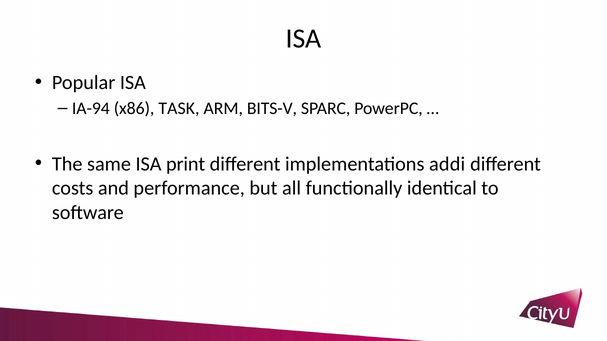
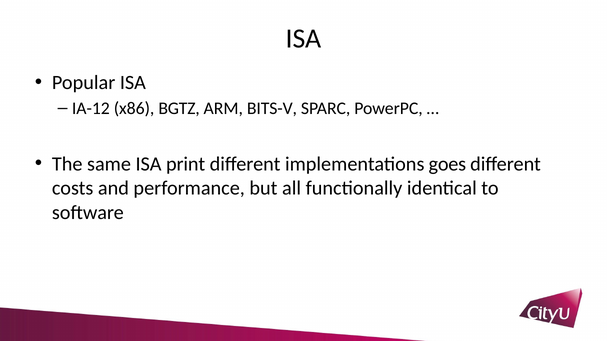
IA-94: IA-94 -> IA-12 (91, 109)
TASK: TASK -> BGTZ (179, 109)
addi: addi -> goes (447, 164)
